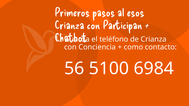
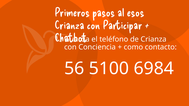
Participan: Participan -> Participar (123, 25)
